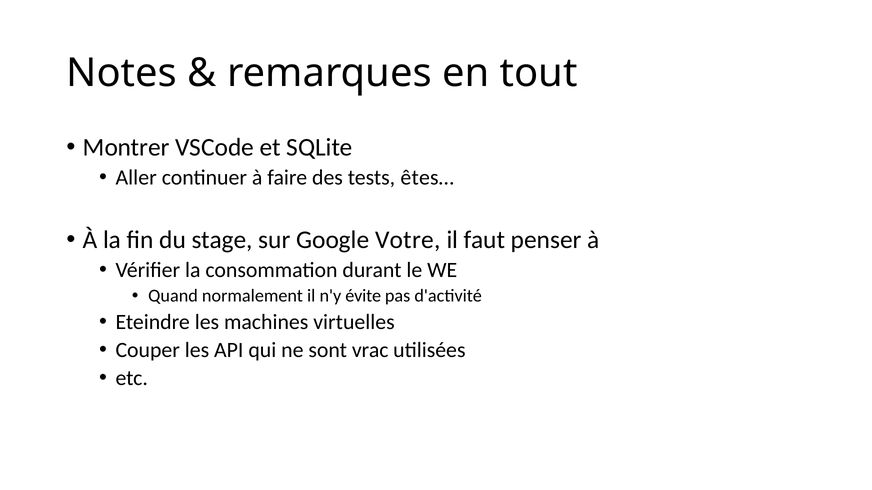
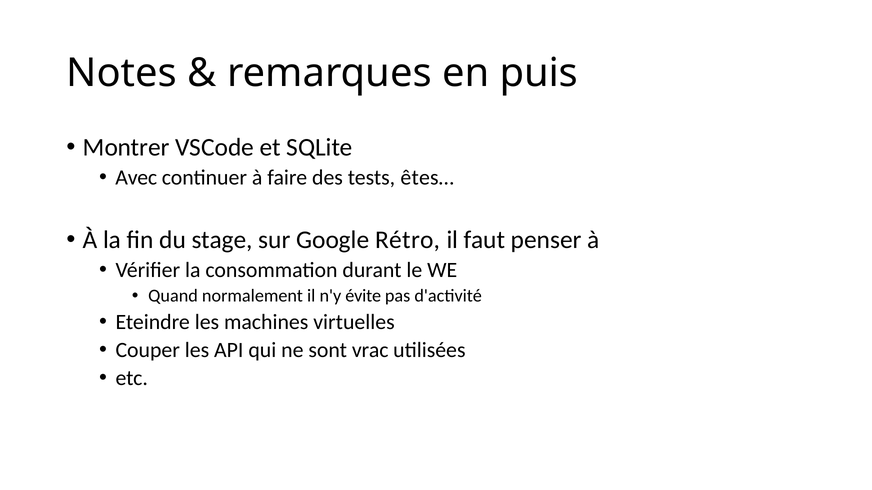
tout: tout -> puis (539, 73)
Aller: Aller -> Avec (136, 177)
Votre: Votre -> Rétro (408, 240)
